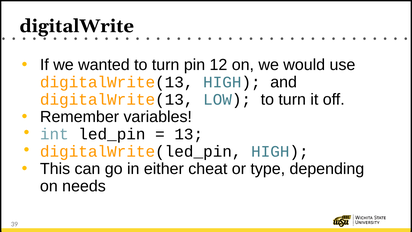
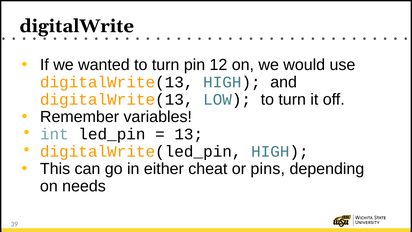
type: type -> pins (268, 169)
